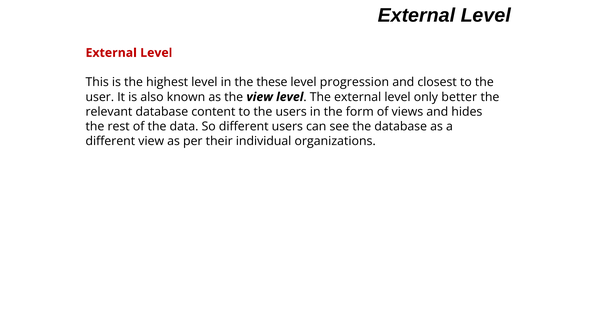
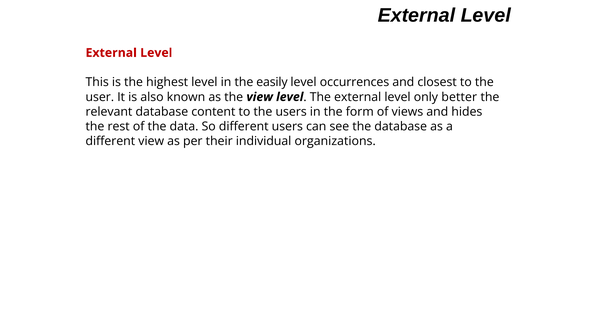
these: these -> easily (272, 82)
progression: progression -> occurrences (355, 82)
